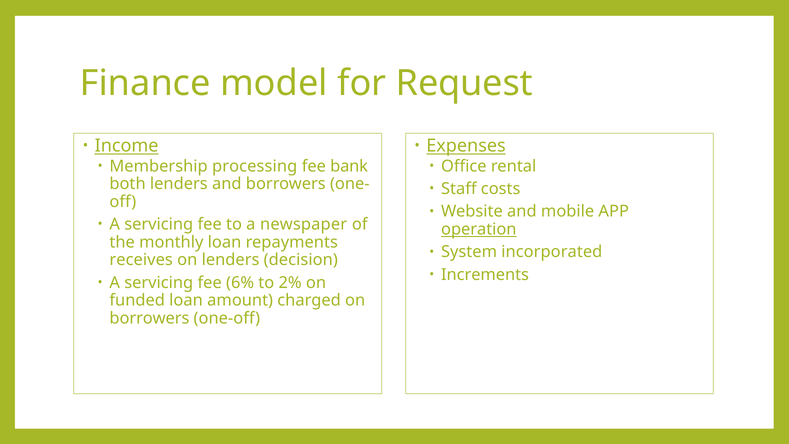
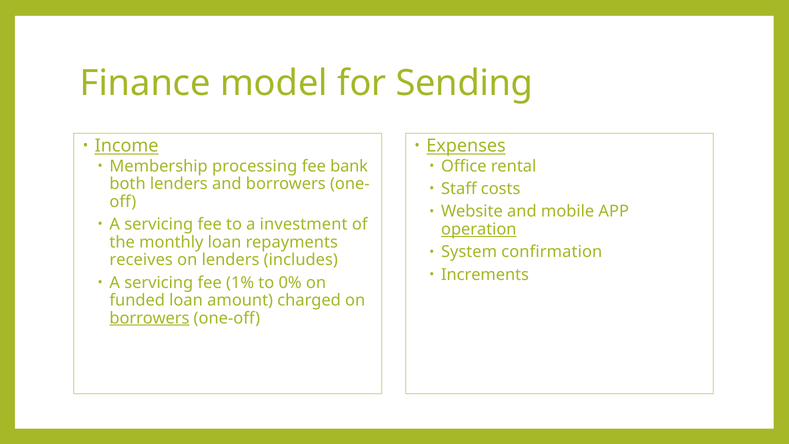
Request: Request -> Sending (464, 83)
newspaper: newspaper -> investment (304, 224)
incorporated: incorporated -> confirmation (552, 252)
decision: decision -> includes (301, 260)
6%: 6% -> 1% (240, 282)
2%: 2% -> 0% (290, 282)
borrowers underline: none -> present (149, 318)
